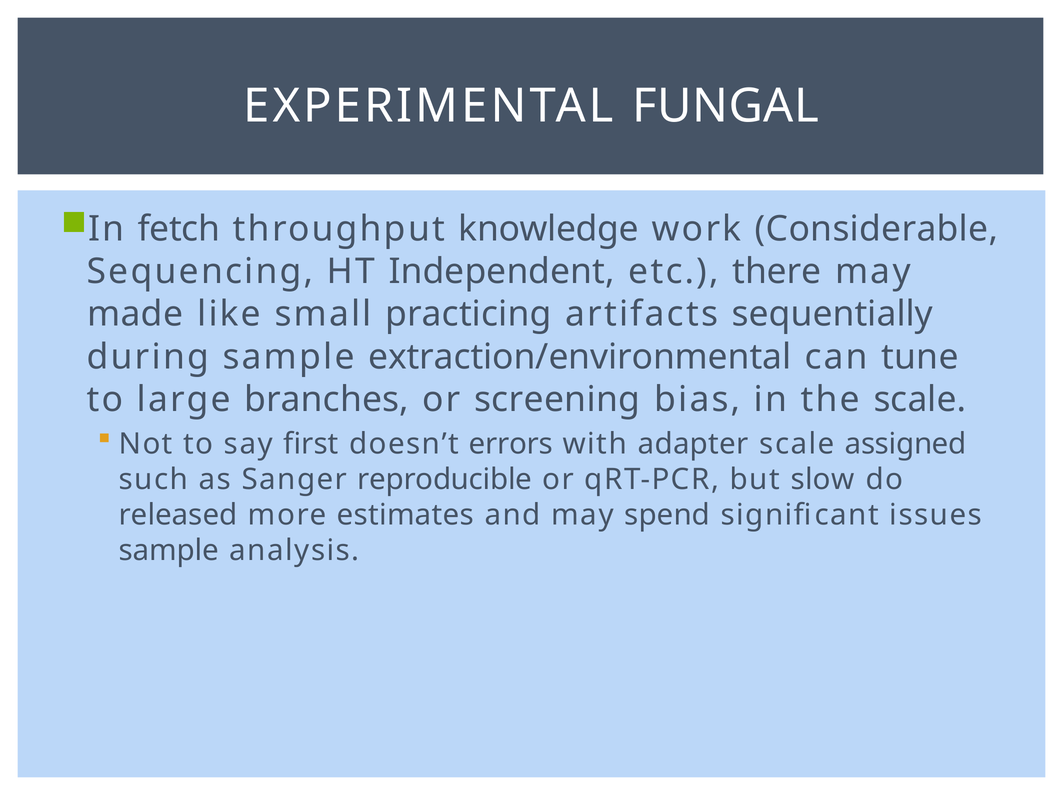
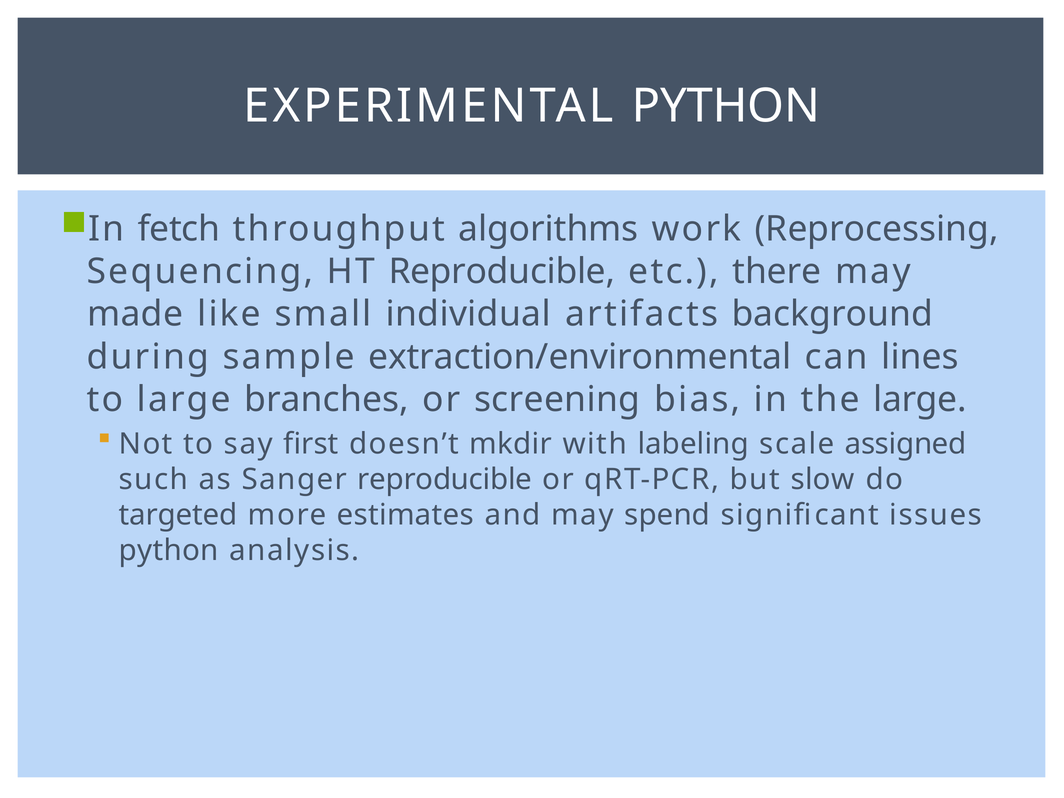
EXPERIMENTAL FUNGAL: FUNGAL -> PYTHON (726, 106)
knowledge: knowledge -> algorithms (548, 229)
Considerable: Considerable -> Reprocessing (877, 229)
HT Independent: Independent -> Reproducible (502, 272)
practicing: practicing -> individual (468, 314)
sequentially: sequentially -> background (832, 314)
tune: tune -> lines (920, 357)
the scale: scale -> large (920, 399)
errors: errors -> mkdir (511, 444)
adapter: adapter -> labeling (693, 444)
released: released -> targeted (178, 515)
sample: sample -> python (169, 550)
